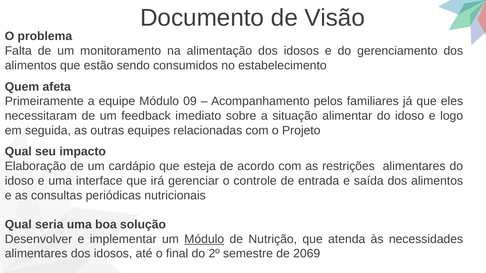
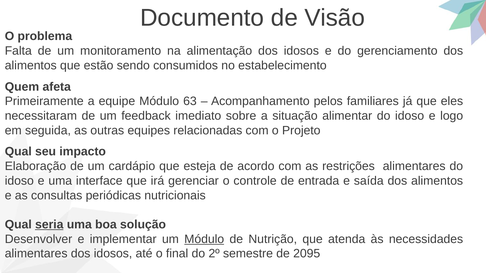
09: 09 -> 63 (190, 101)
seria underline: none -> present (49, 225)
2069: 2069 -> 2095 (307, 254)
